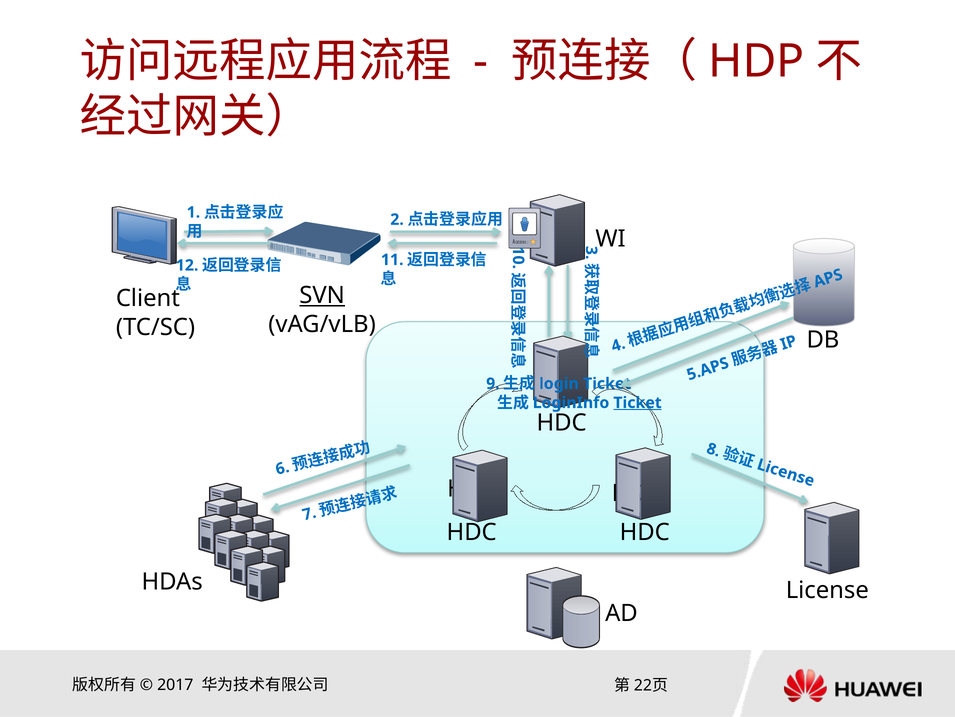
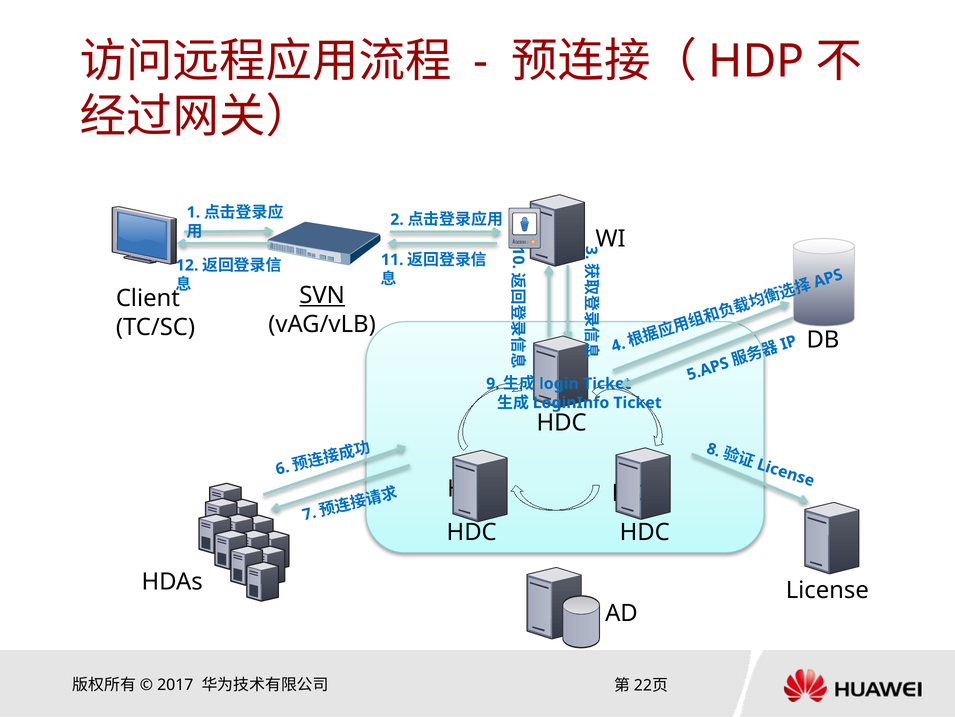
Ticket underline: present -> none (638, 402)
